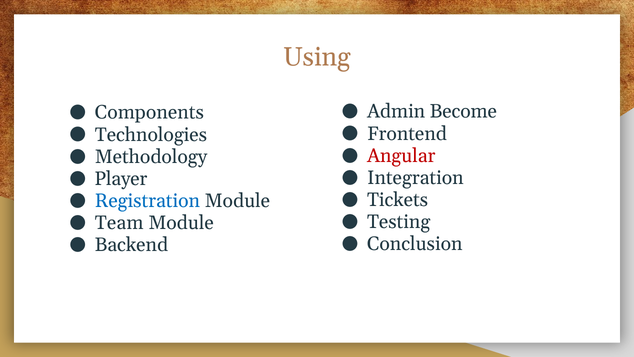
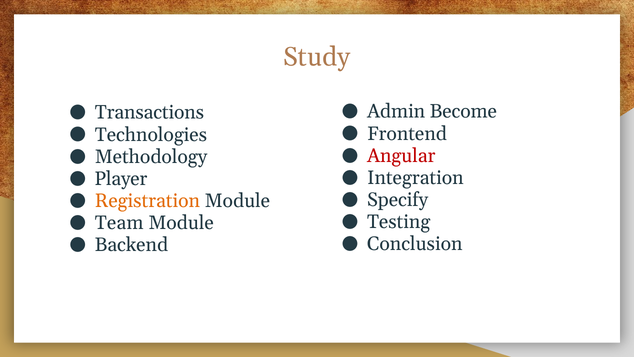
Using: Using -> Study (317, 57)
Components: Components -> Transactions (149, 112)
Tickets: Tickets -> Specify (398, 200)
Registration colour: blue -> orange (147, 201)
